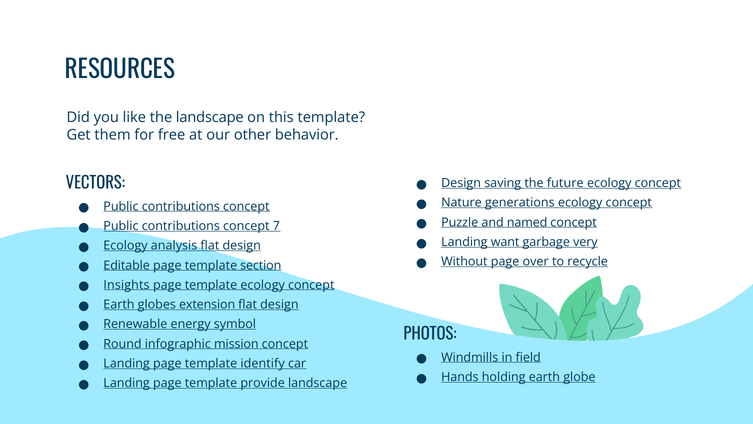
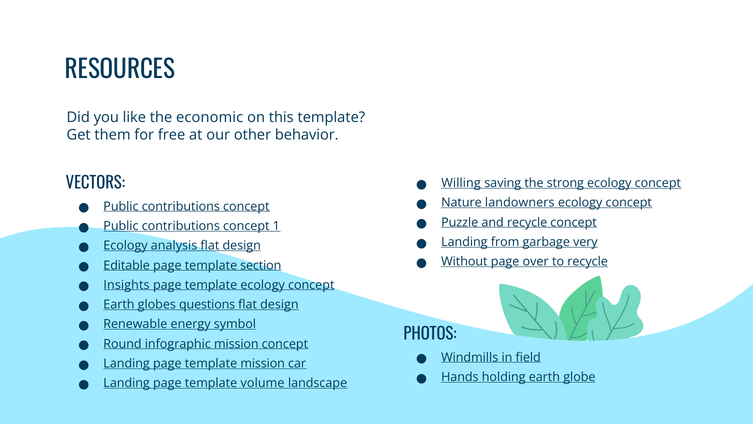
the landscape: landscape -> economic (210, 117)
Design: Design -> Willing (461, 183)
future: future -> strong (565, 183)
generations: generations -> landowners (520, 203)
and named: named -> recycle (527, 222)
7: 7 -> 1 (276, 226)
want: want -> from (505, 242)
extension: extension -> questions (207, 304)
template identify: identify -> mission (263, 363)
provide: provide -> volume (263, 383)
